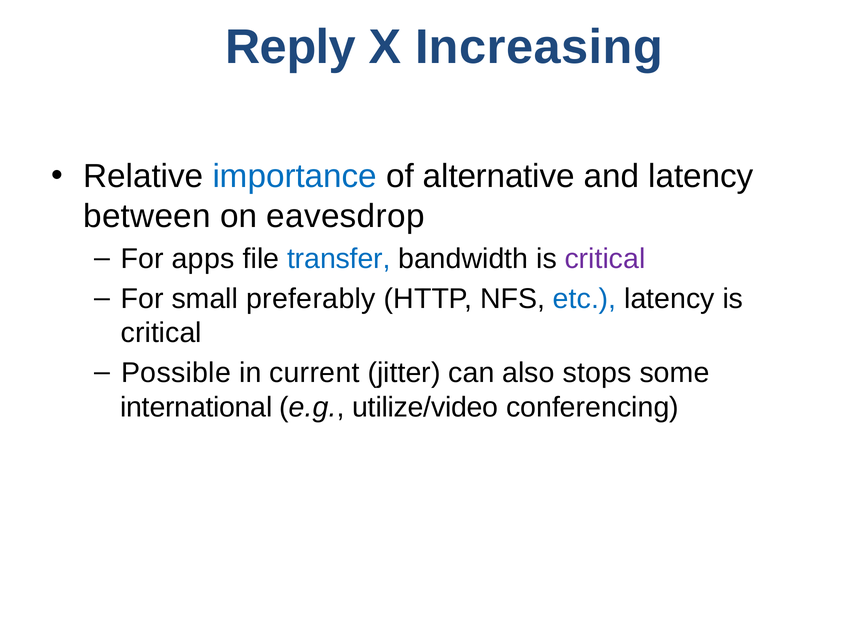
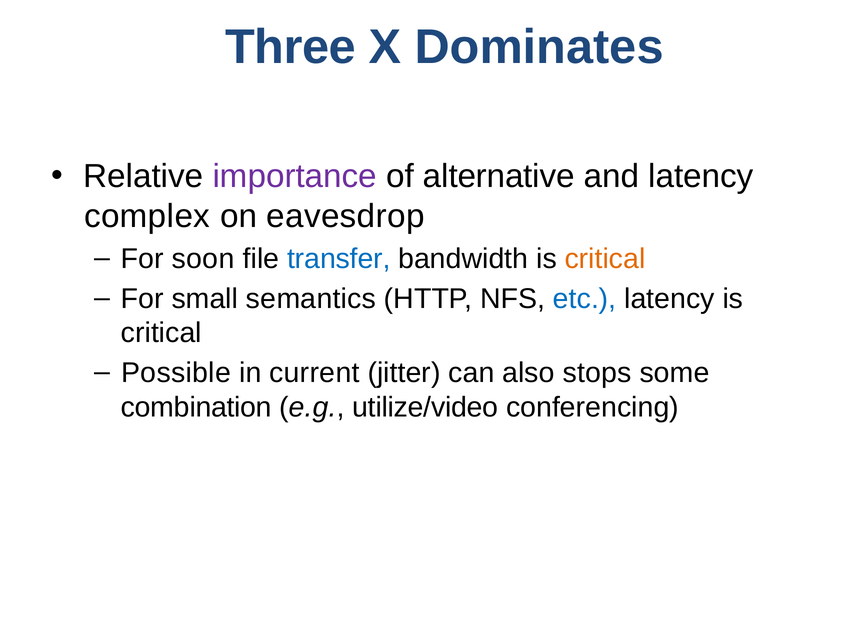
Reply: Reply -> Three (291, 47)
Increasing: Increasing -> Dominates (539, 47)
importance colour: blue -> purple (295, 176)
between: between -> complex (147, 216)
apps: apps -> soon (203, 259)
critical colour: purple -> orange (605, 259)
preferably: preferably -> semantics (311, 299)
international: international -> combination (196, 407)
